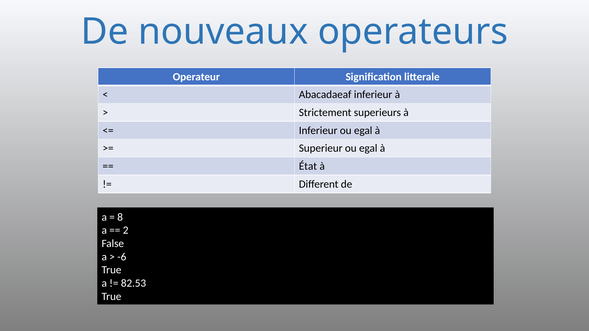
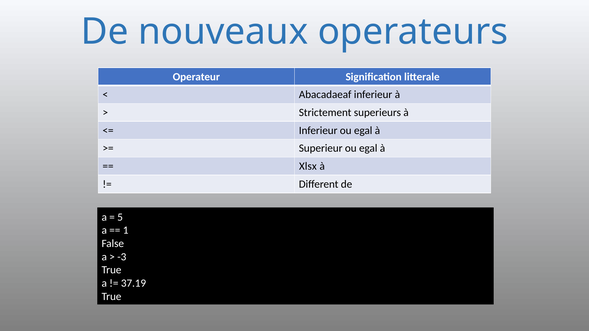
État: État -> Xlsx (308, 166)
8: 8 -> 5 (120, 217)
2: 2 -> 1 (126, 230)
-6: -6 -> -3 (122, 257)
82.53: 82.53 -> 37.19 (133, 284)
